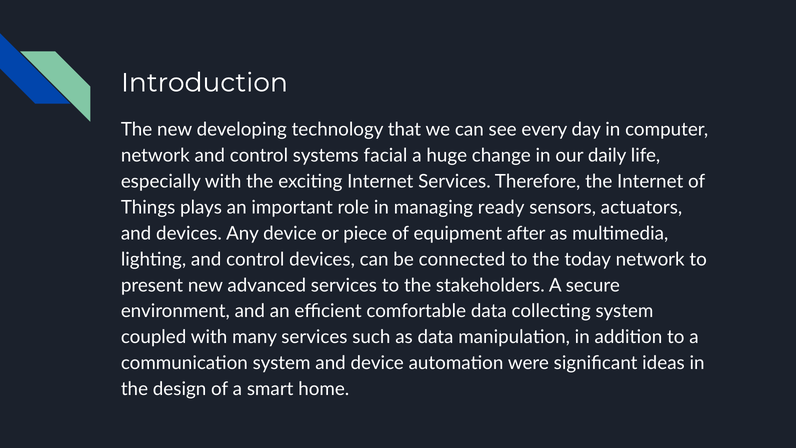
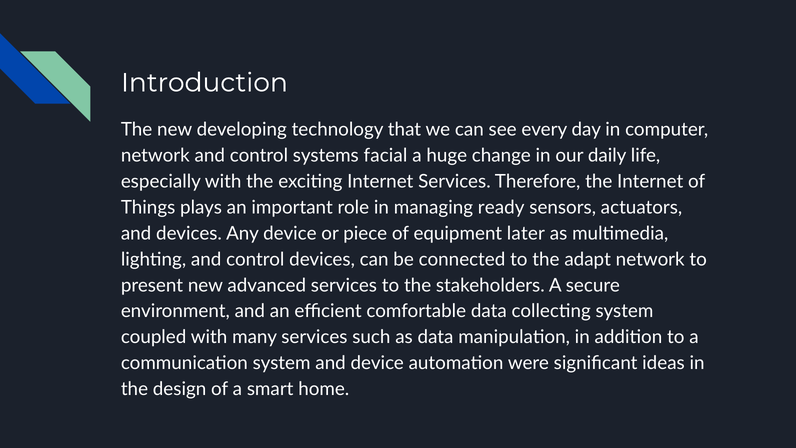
after: after -> later (526, 233)
today: today -> adapt (588, 259)
